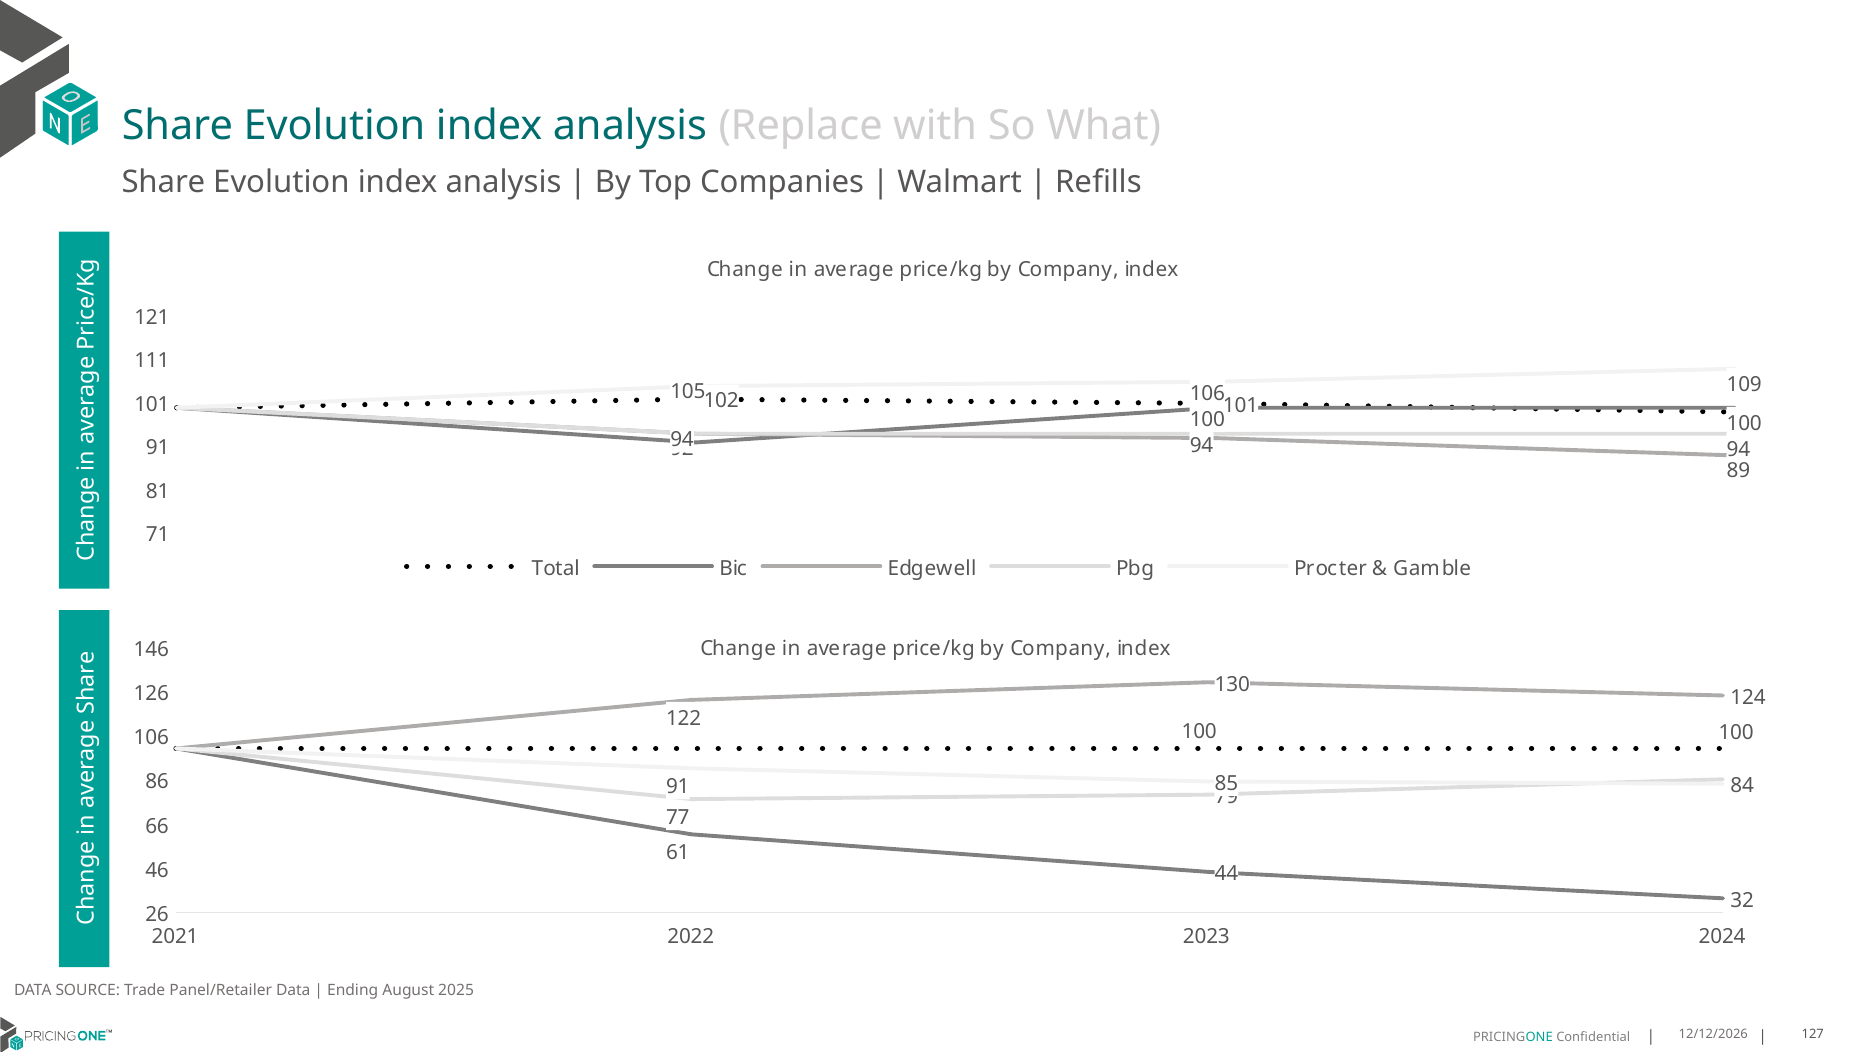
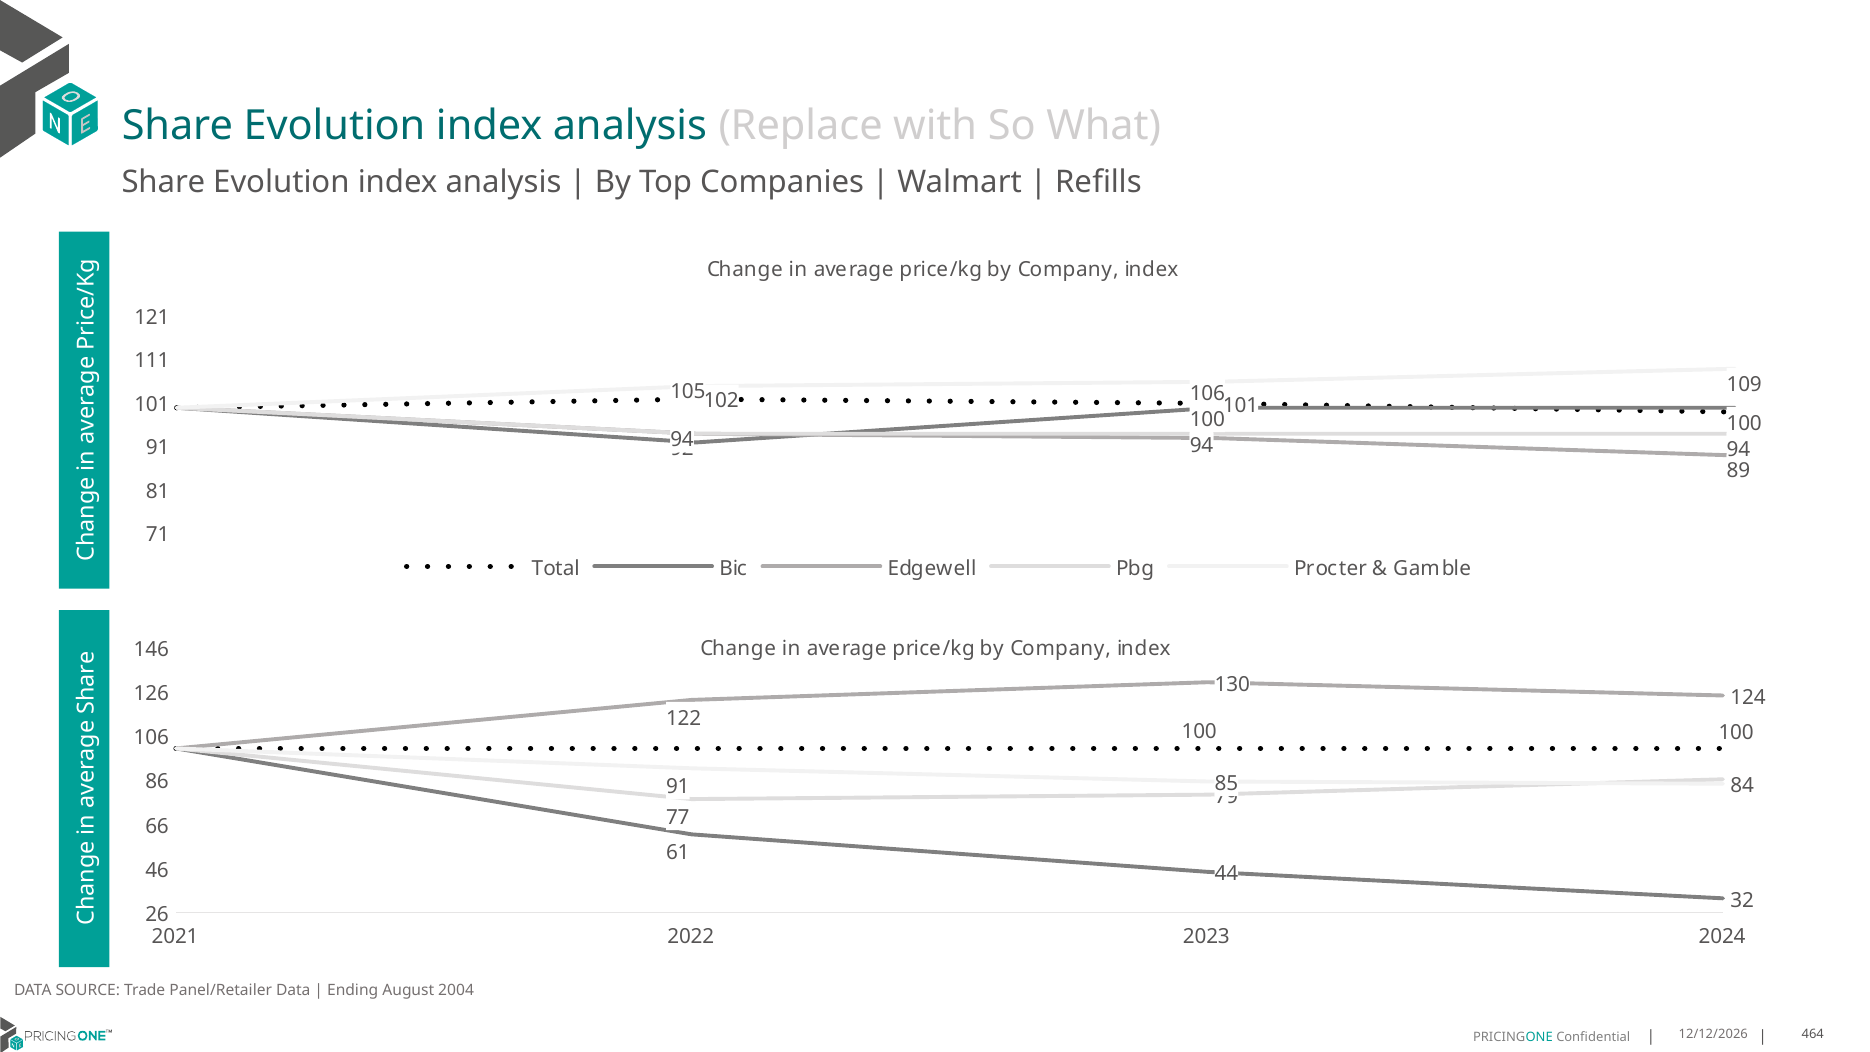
2025: 2025 -> 2004 (456, 991)
127: 127 -> 464 (1813, 1034)
